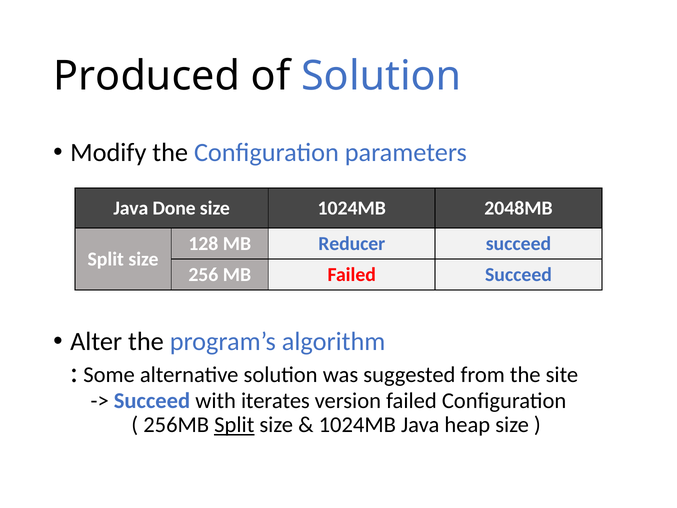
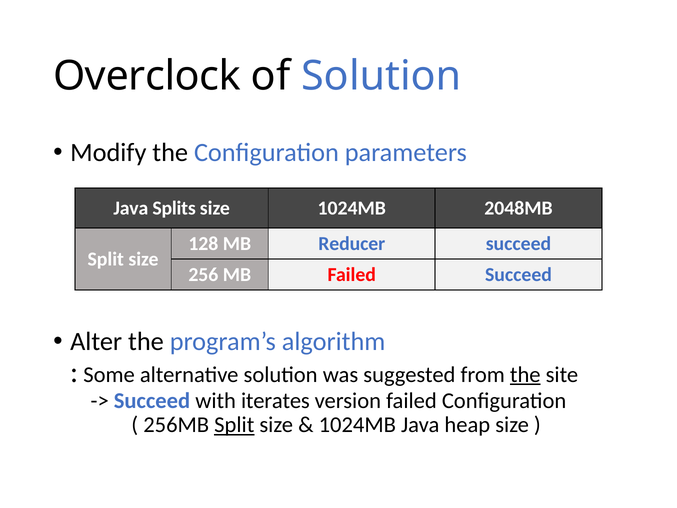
Produced: Produced -> Overclock (147, 76)
Done: Done -> Splits (174, 208)
the underline: none -> present (525, 374)
